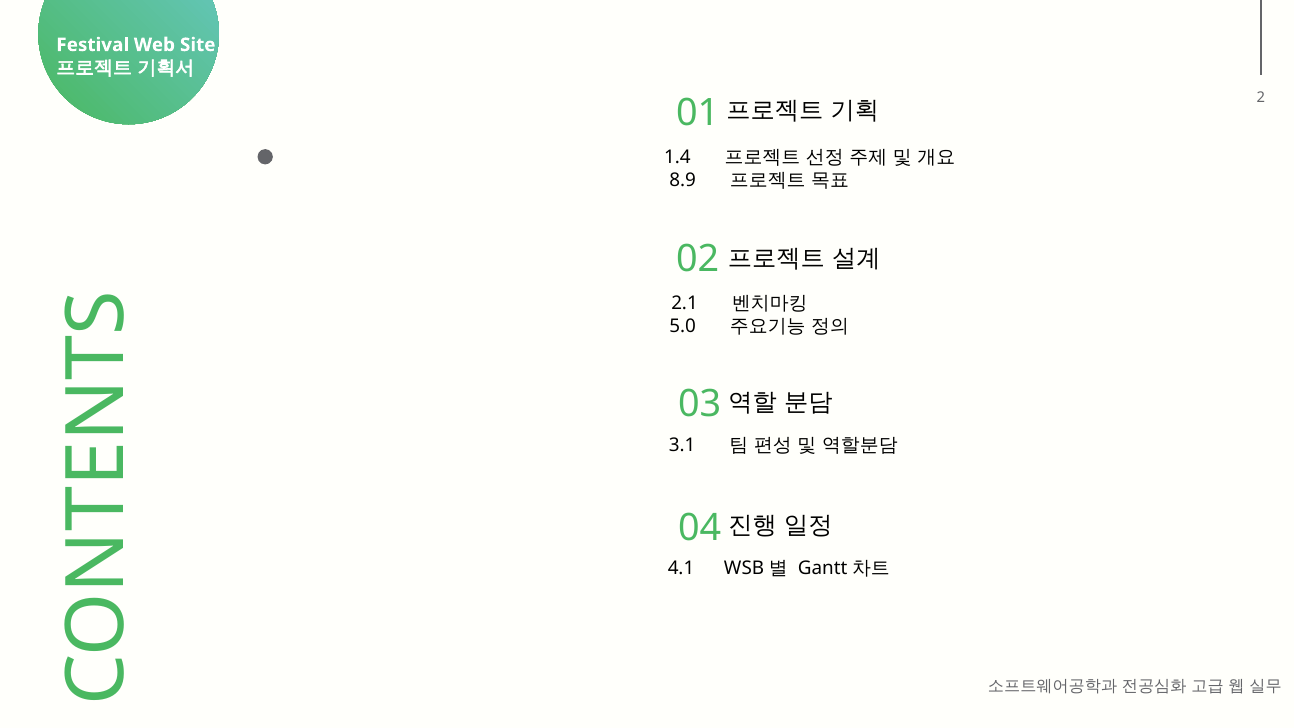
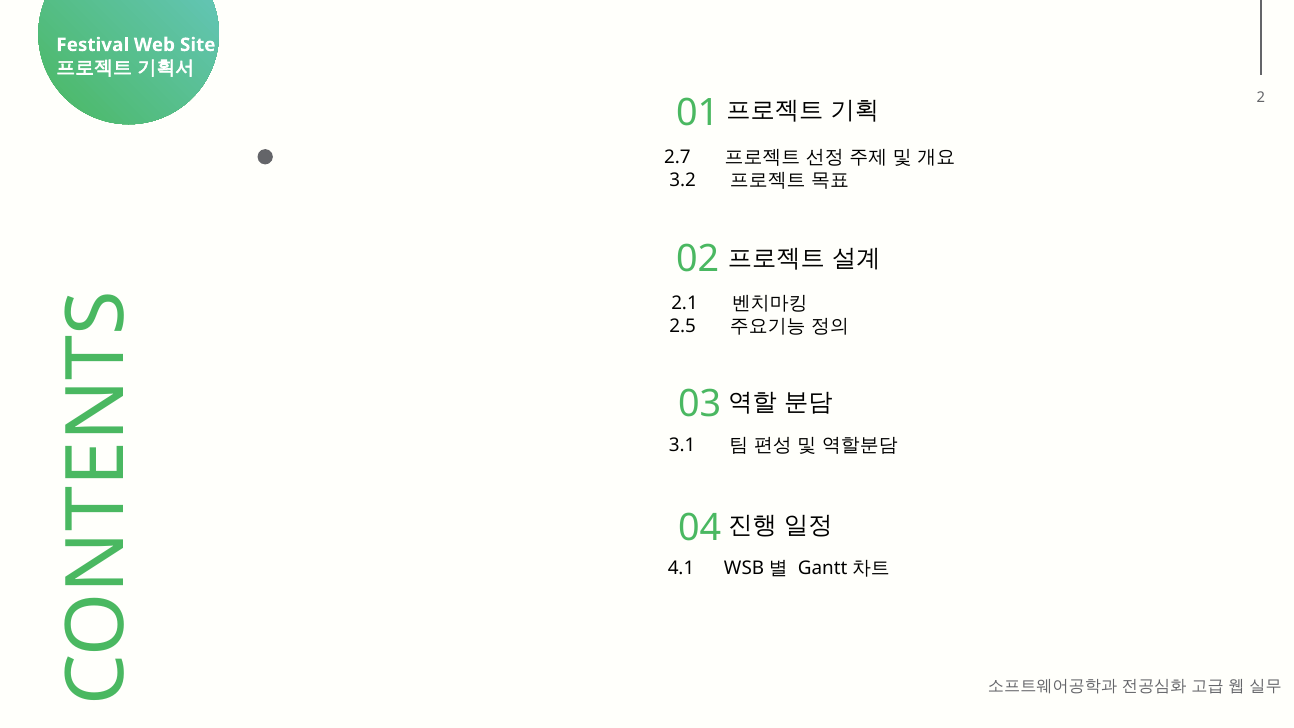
1.4: 1.4 -> 2.7 (677, 157)
8.9: 8.9 -> 3.2 (683, 180)
5.0: 5.0 -> 2.5 (683, 326)
